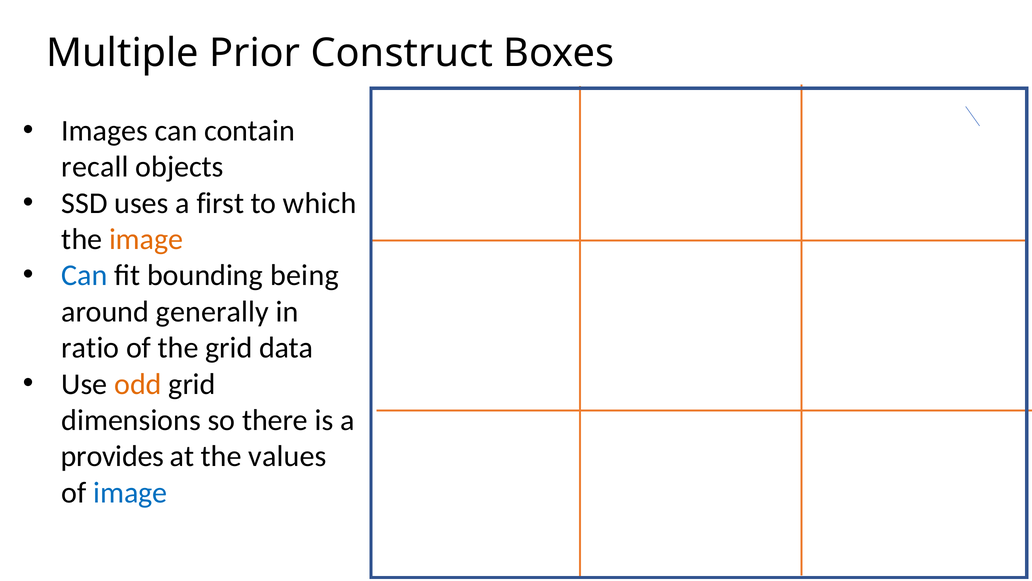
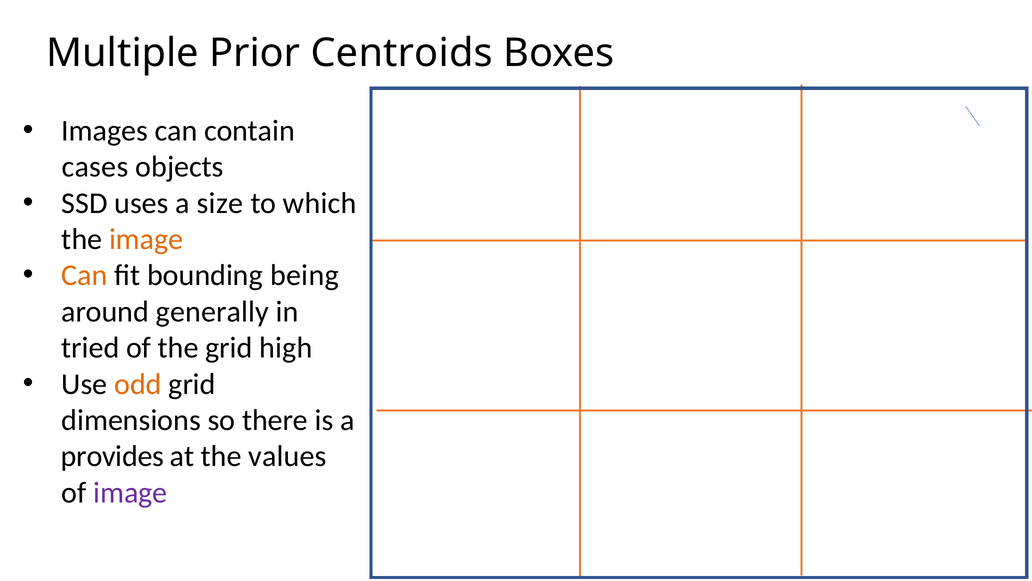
Construct: Construct -> Centroids (402, 53)
recall: recall -> cases (95, 167)
first: first -> size (220, 203)
Can colour: blue -> orange (85, 275)
ratio: ratio -> tried (90, 348)
data: data -> high (286, 348)
image colour: blue -> purple (130, 492)
